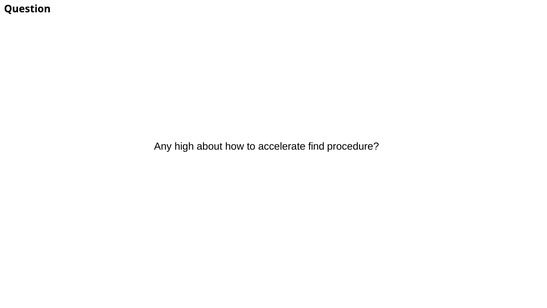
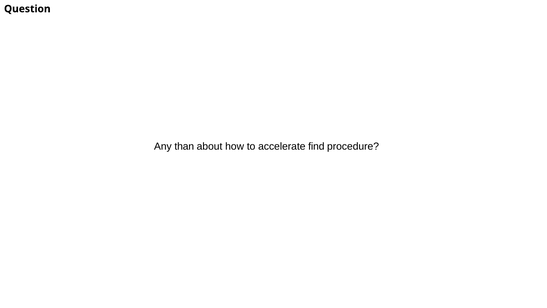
high: high -> than (184, 146)
